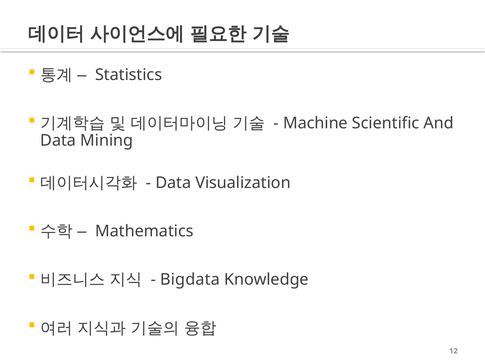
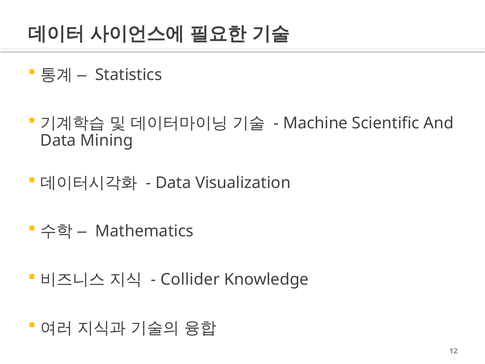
Bigdata: Bigdata -> Collider (190, 279)
